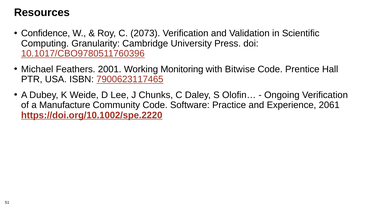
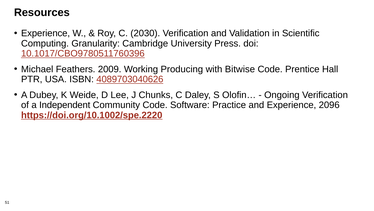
Confidence: Confidence -> Experience (46, 33)
2073: 2073 -> 2030 (145, 33)
2001: 2001 -> 2009 (110, 69)
Monitoring: Monitoring -> Producing (182, 69)
7900623117465: 7900623117465 -> 4089703040626 (130, 79)
Manufacture: Manufacture -> Independent (65, 105)
2061: 2061 -> 2096 (329, 105)
